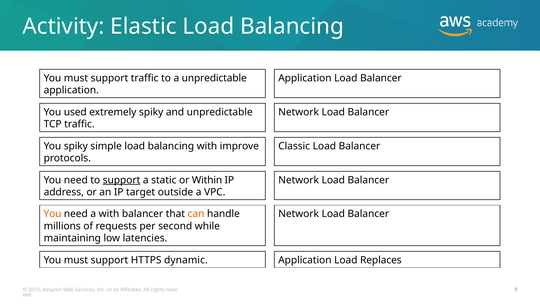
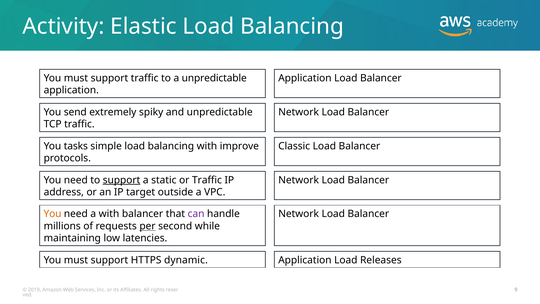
used: used -> send (75, 112)
You spiky: spiky -> tasks (76, 146)
or Within: Within -> Traffic (207, 180)
can colour: orange -> purple (196, 214)
per underline: none -> present (147, 226)
Replaces: Replaces -> Releases (381, 260)
